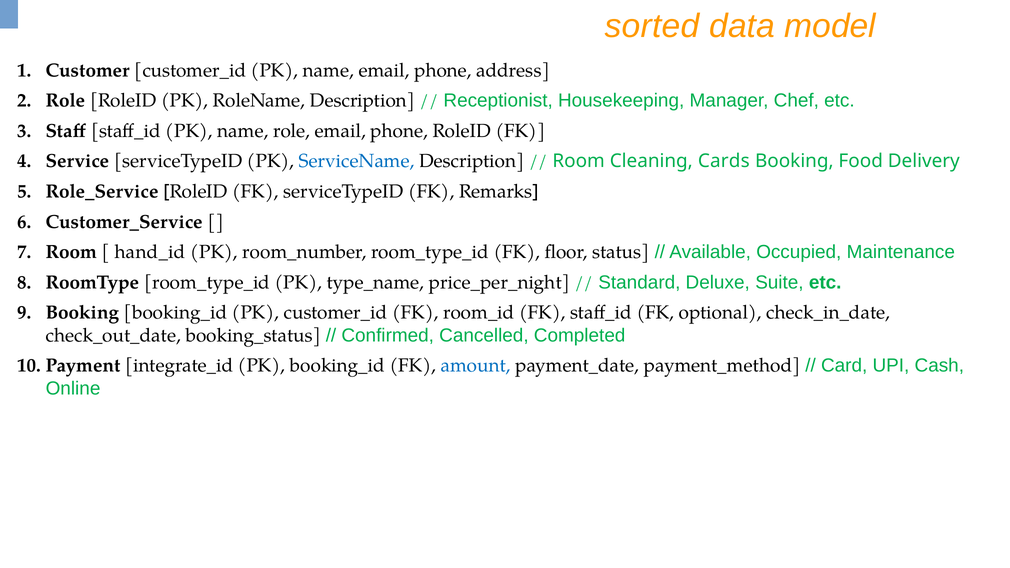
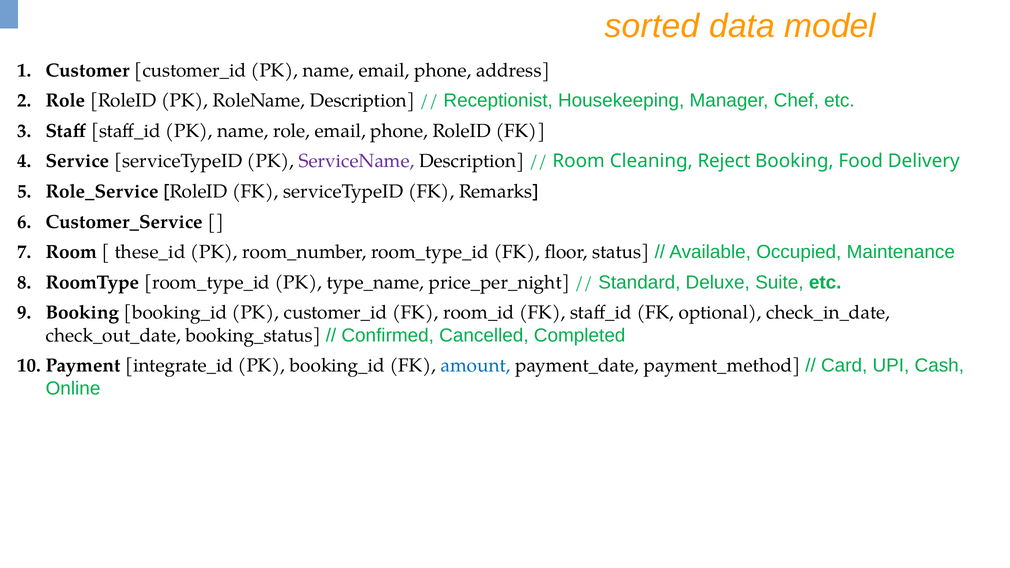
ServiceName colour: blue -> purple (357, 161)
Cards: Cards -> Reject (724, 161)
hand_id: hand_id -> these_id (150, 252)
